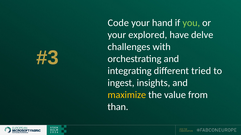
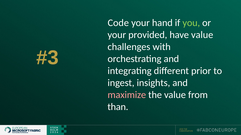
explored: explored -> provided (148, 35)
have delve: delve -> value (202, 35)
tried: tried -> prior (201, 71)
maximize colour: yellow -> pink (127, 95)
